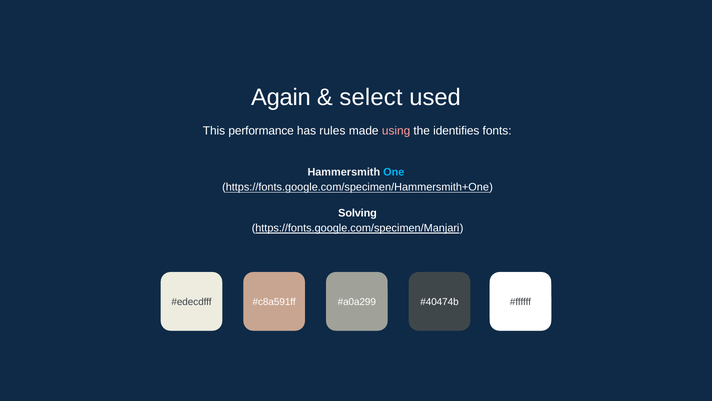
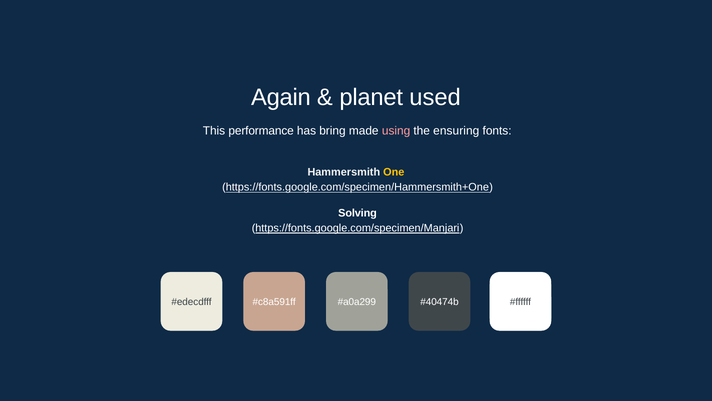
select: select -> planet (371, 97)
rules: rules -> bring (332, 131)
identifies: identifies -> ensuring (456, 131)
One colour: light blue -> yellow (394, 172)
